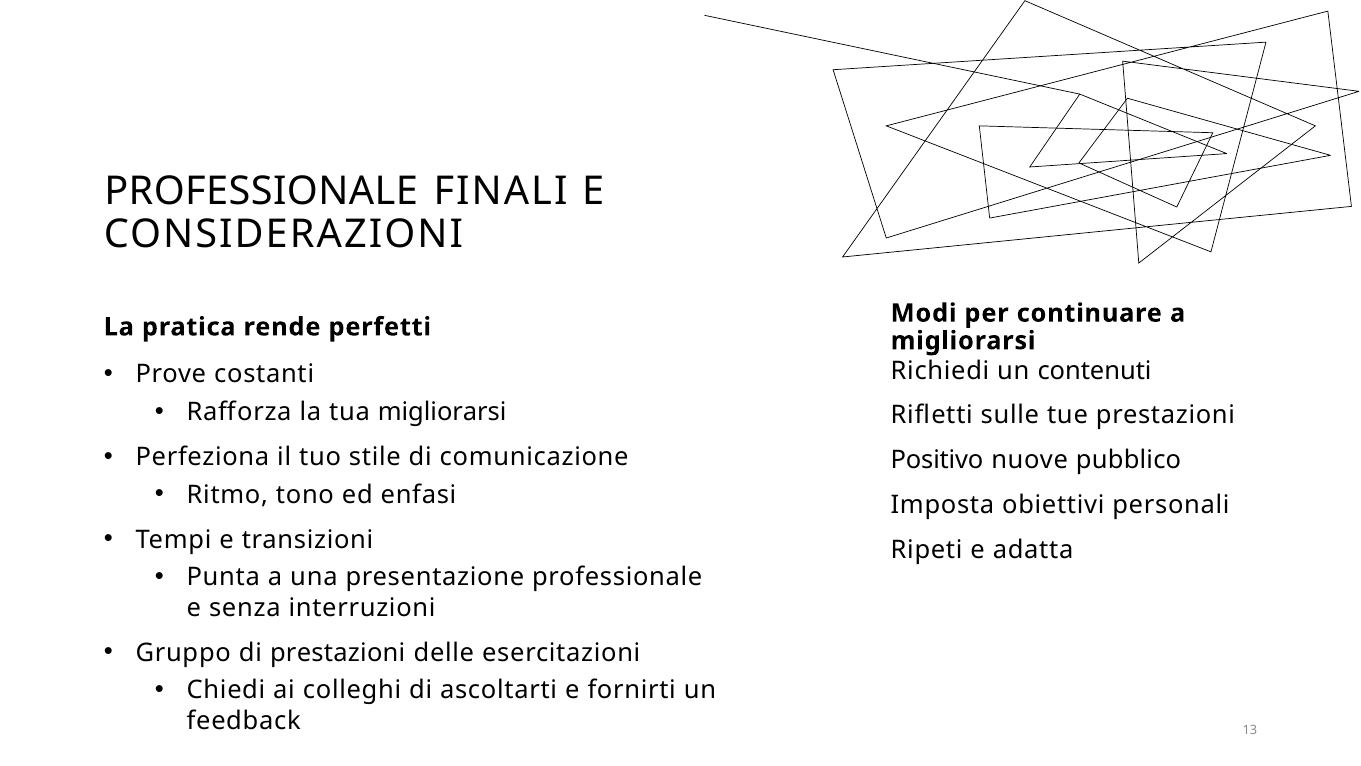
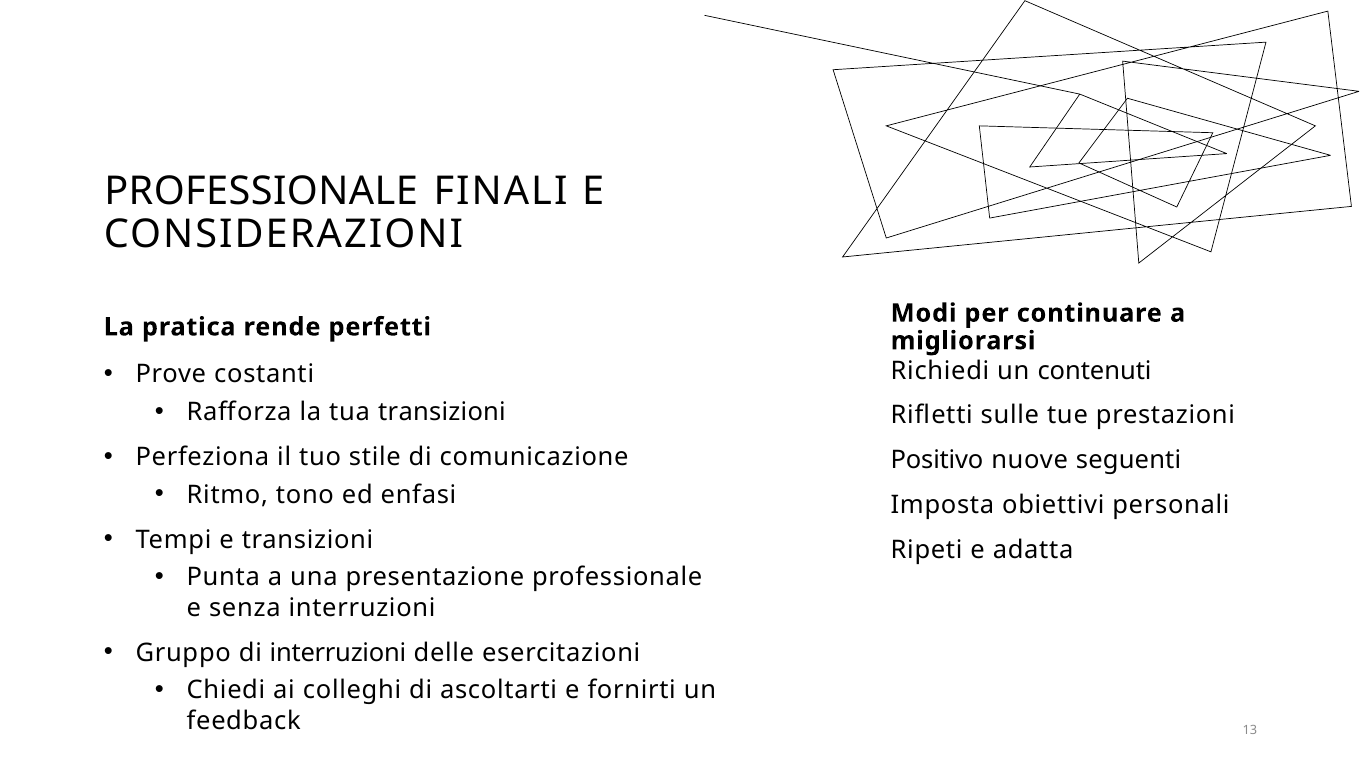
tua migliorarsi: migliorarsi -> transizioni (442, 412)
pubblico: pubblico -> seguenti (1129, 460)
di prestazioni: prestazioni -> interruzioni (338, 652)
